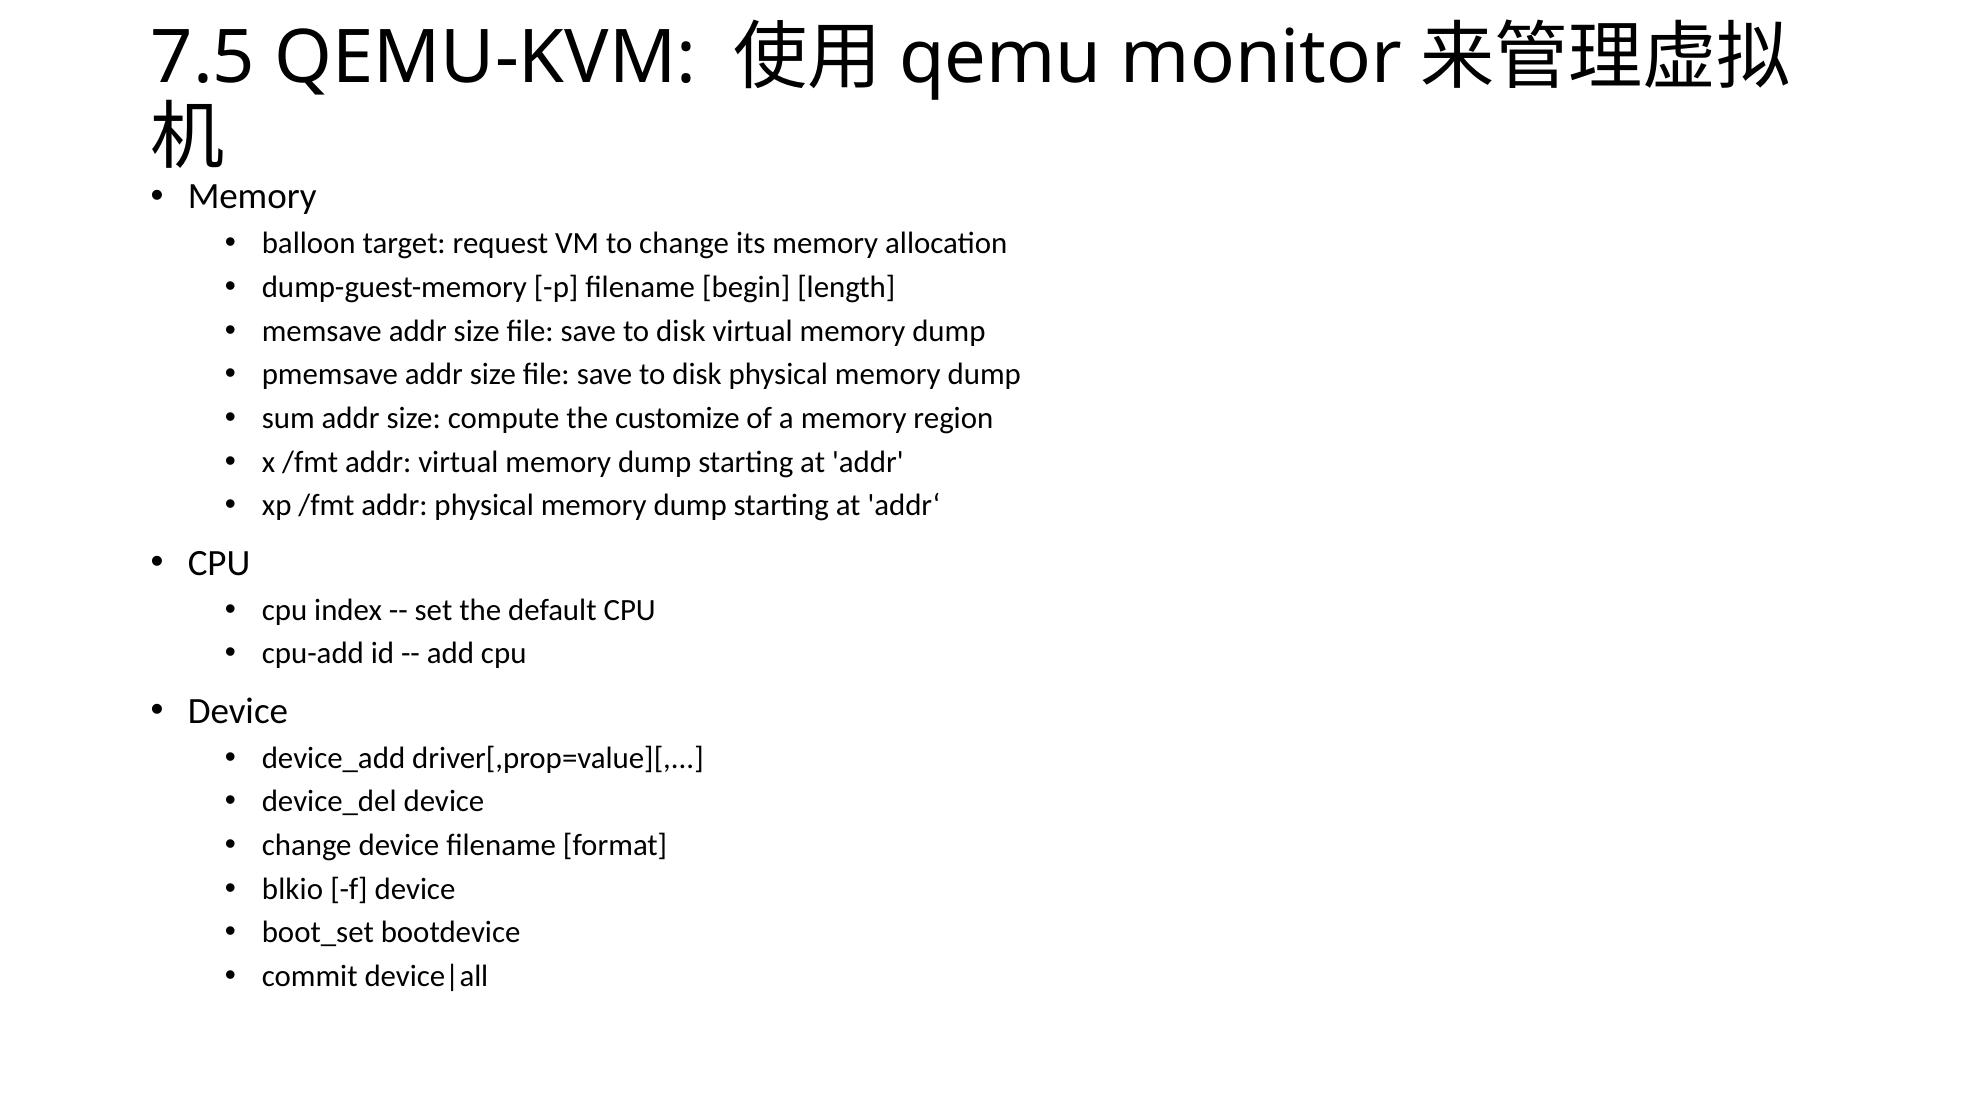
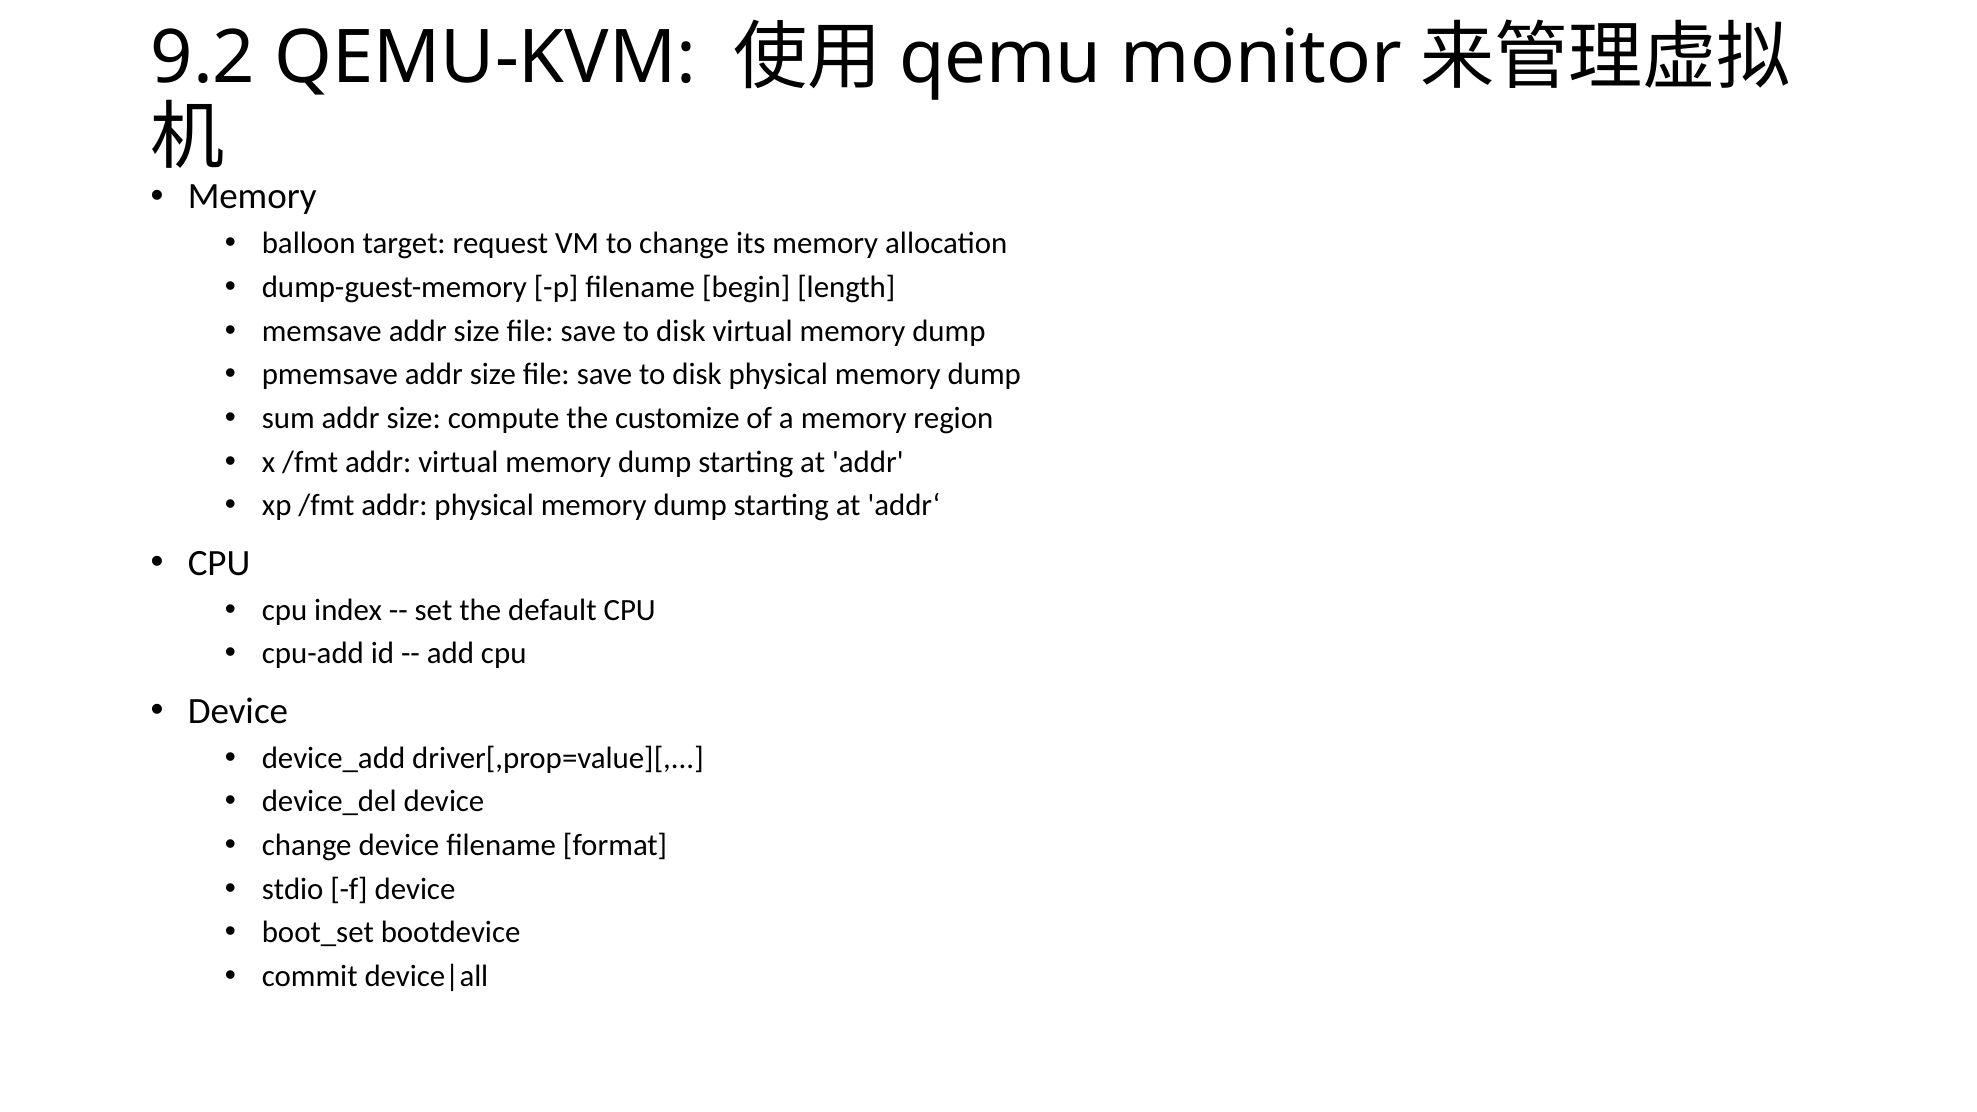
7.5: 7.5 -> 9.2 (203, 58)
blkio: blkio -> stdio (293, 889)
